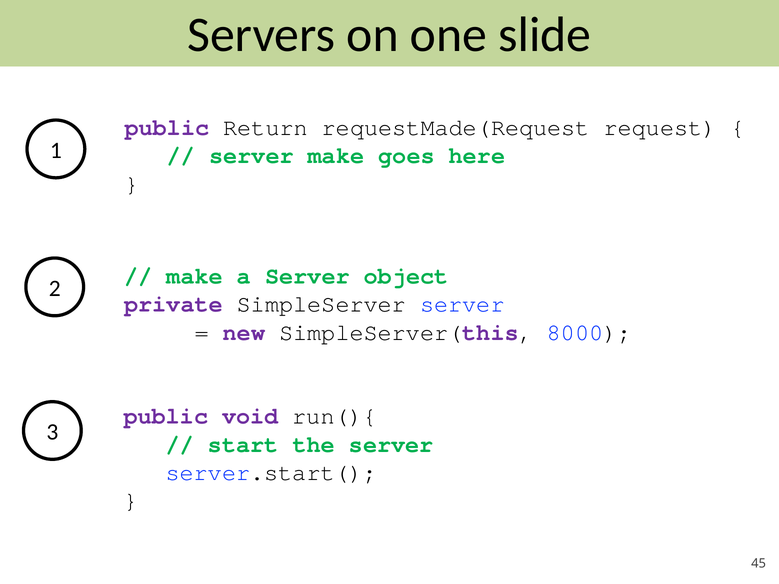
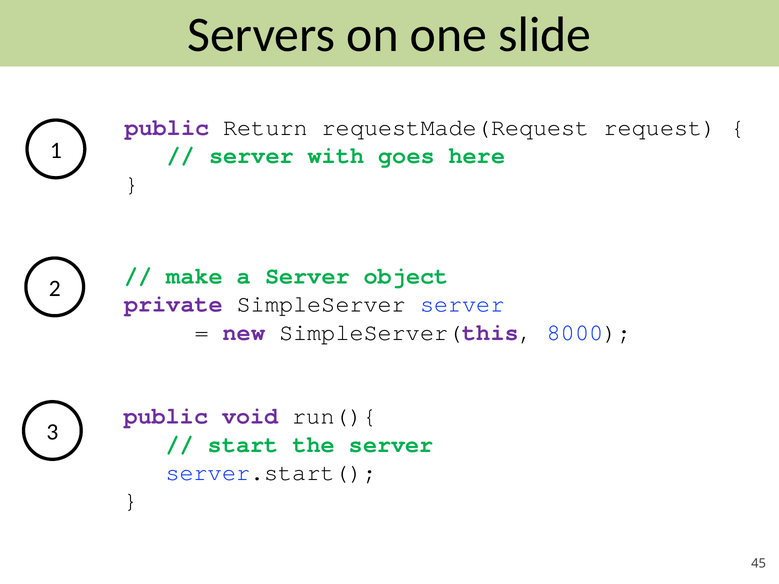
server make: make -> with (336, 156)
